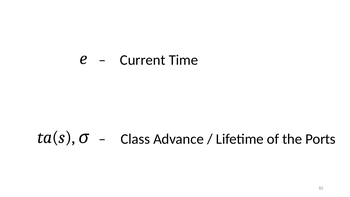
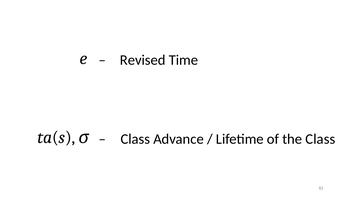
Current: Current -> Revised (143, 60)
the Ports: Ports -> Class (320, 139)
